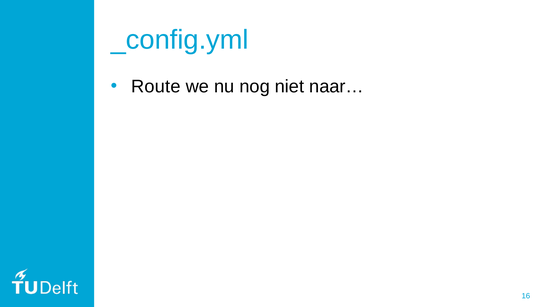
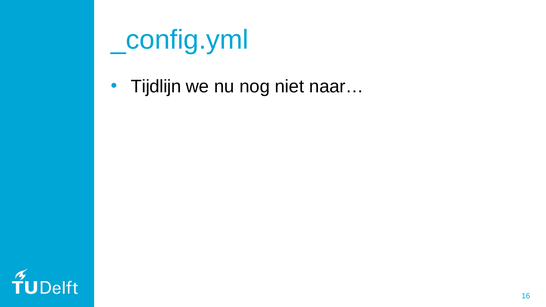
Route: Route -> Tijdlijn (156, 87)
